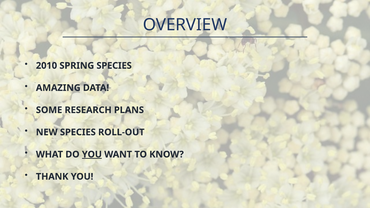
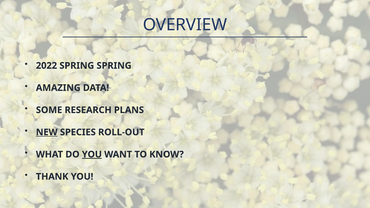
2010: 2010 -> 2022 (46, 66)
SPRING SPECIES: SPECIES -> SPRING (114, 66)
NEW underline: none -> present (47, 132)
